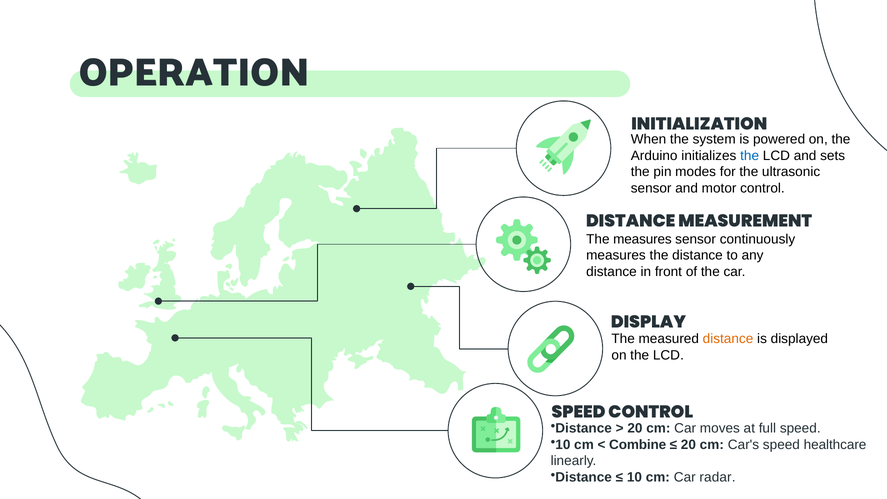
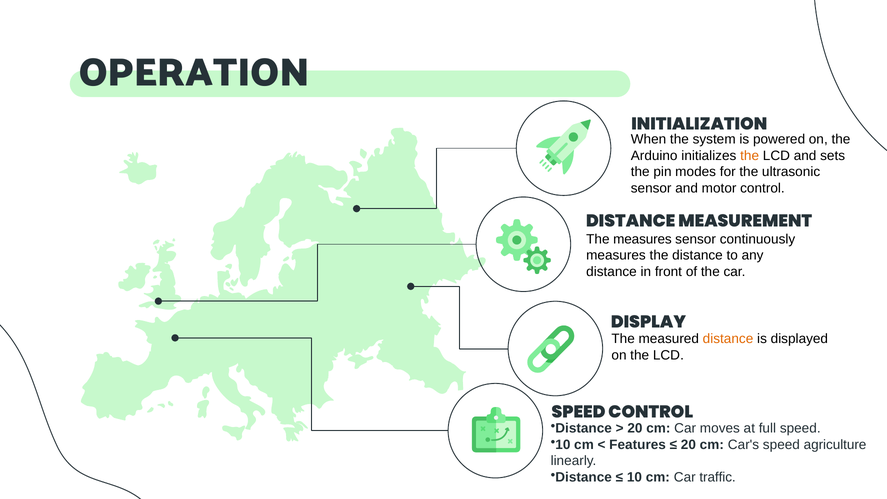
the colour: blue -> orange (750, 156)
Combine: Combine -> Features (638, 445)
healthcare: healthcare -> agriculture (835, 445)
radar: radar -> traffic (718, 477)
